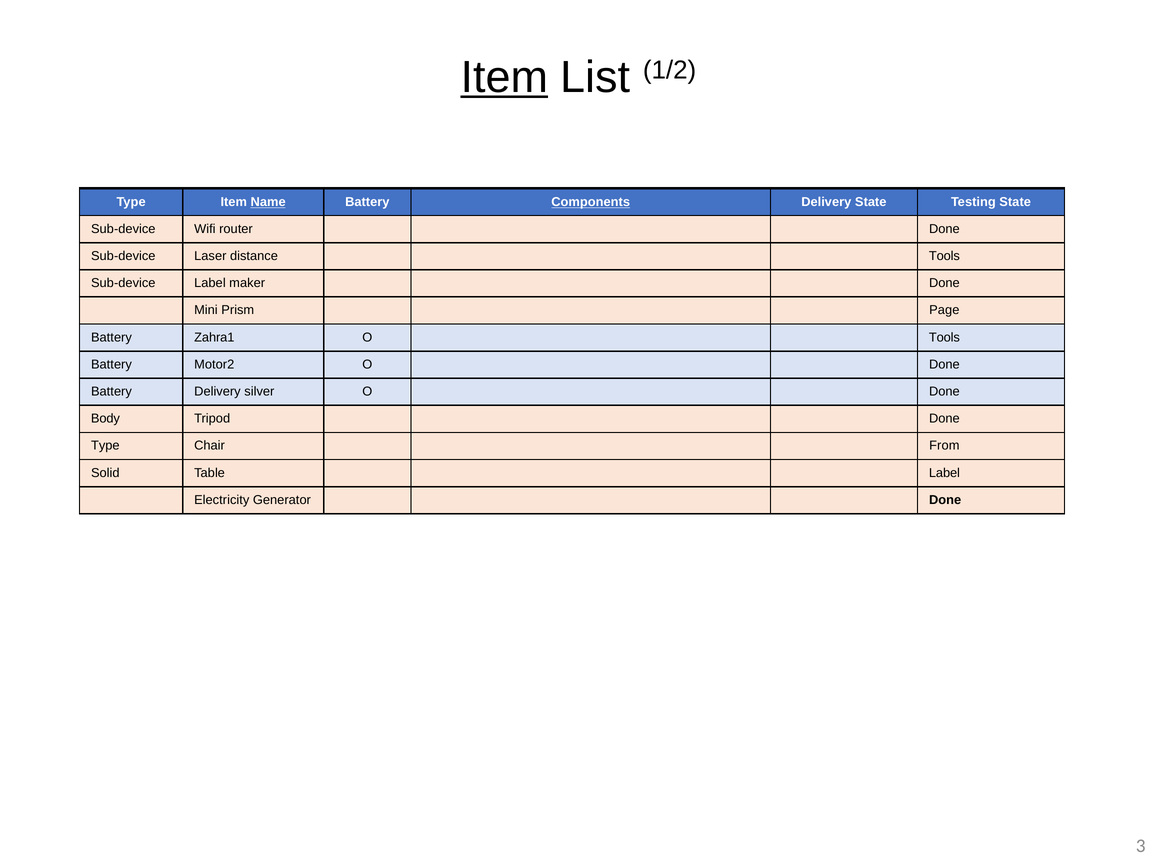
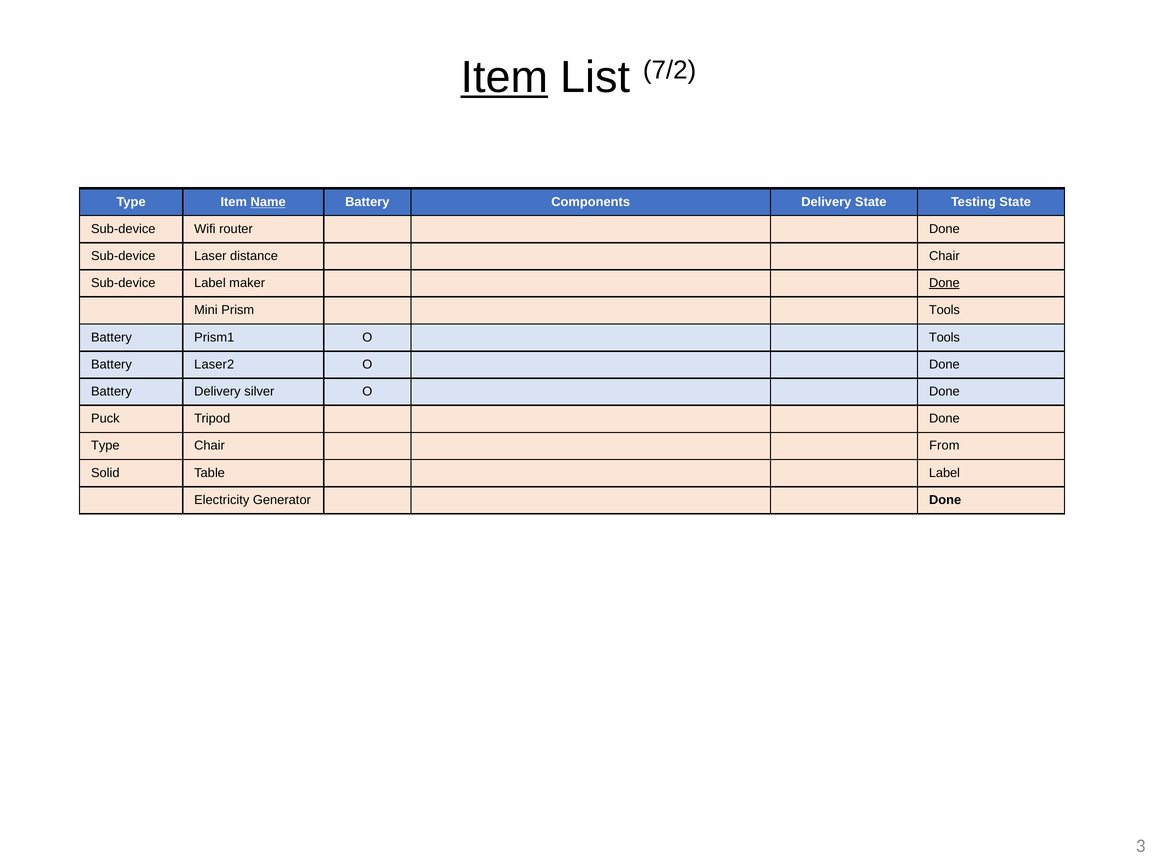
1/2: 1/2 -> 7/2 (670, 70)
Components underline: present -> none (591, 202)
distance Tools: Tools -> Chair (944, 256)
Done underline: none -> present (944, 283)
Prism Page: Page -> Tools (944, 310)
Zahra1: Zahra1 -> Prism1 (214, 337)
Motor2: Motor2 -> Laser2 (214, 364)
Body: Body -> Puck (105, 419)
